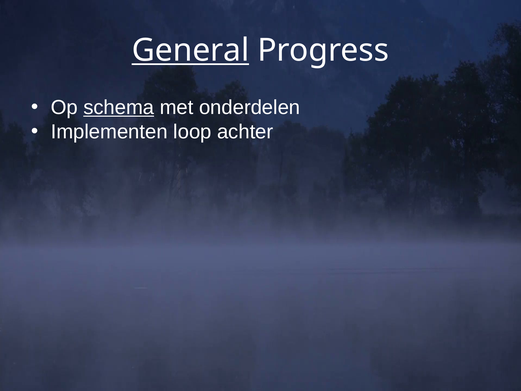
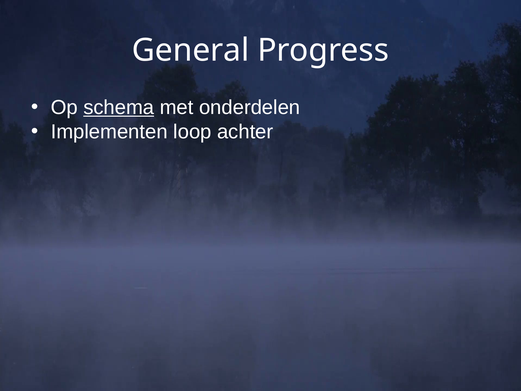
General underline: present -> none (191, 50)
